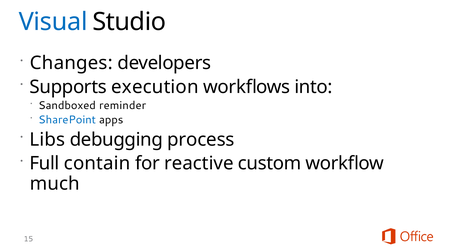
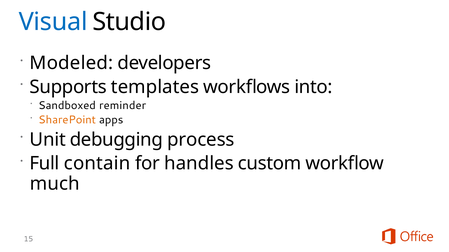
Changes: Changes -> Modeled (71, 63)
execution: execution -> templates (155, 87)
SharePoint colour: blue -> orange (67, 120)
Libs: Libs -> Unit (48, 140)
reactive: reactive -> handles (199, 164)
